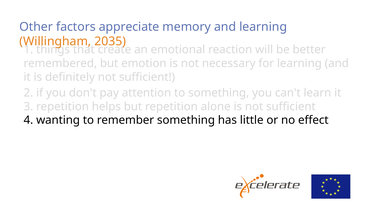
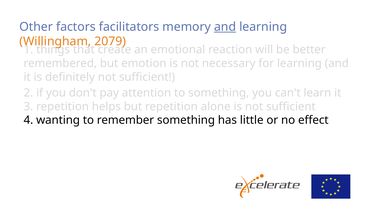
appreciate: appreciate -> facilitators (129, 27)
and underline: none -> present (225, 27)
2035: 2035 -> 2079 (110, 42)
